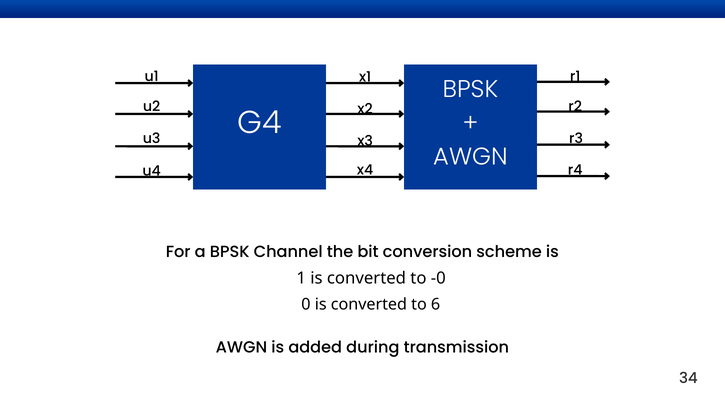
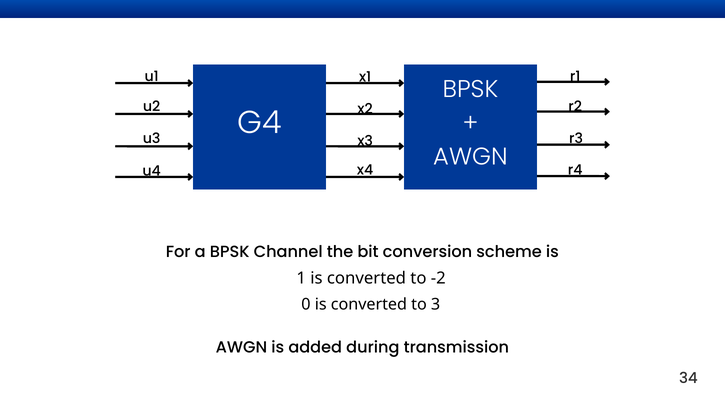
-0: -0 -> -2 (438, 278)
6: 6 -> 3 (436, 304)
